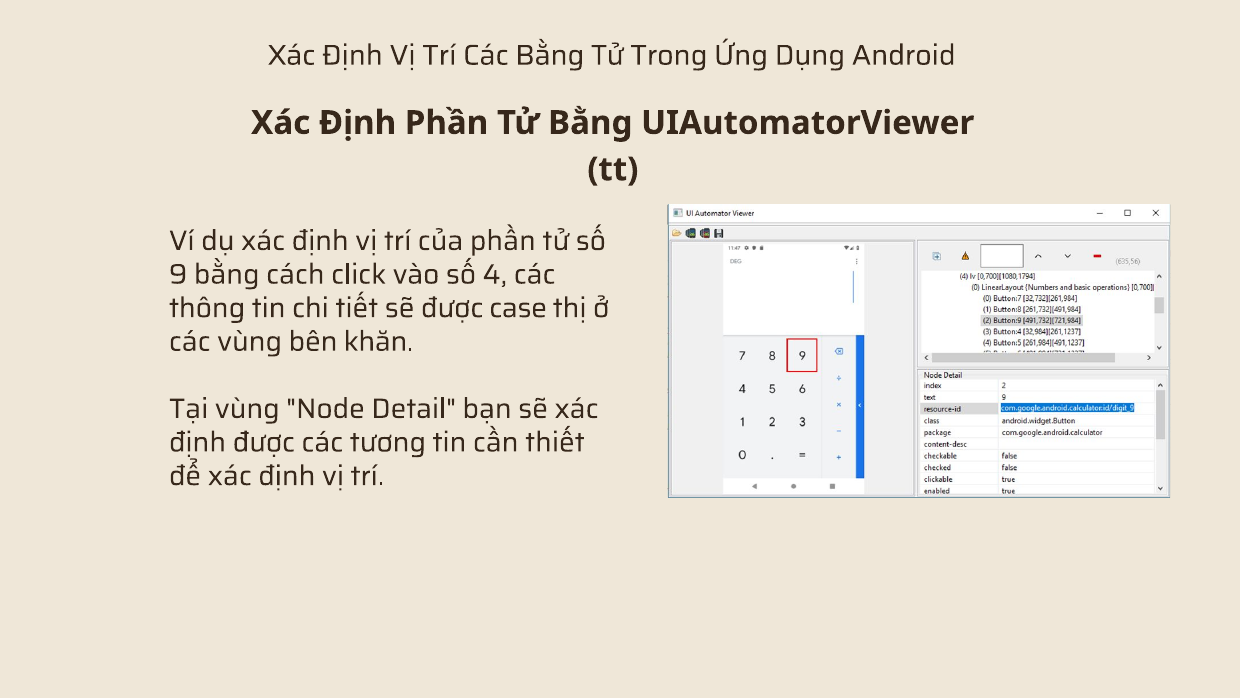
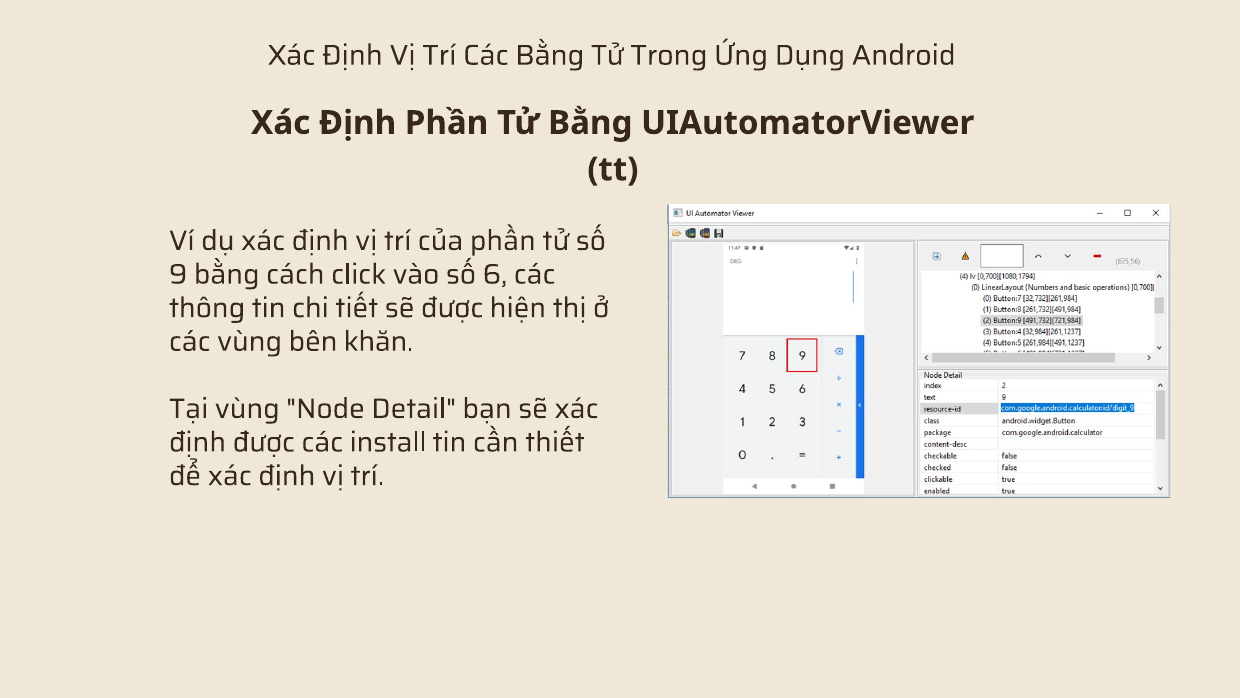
4: 4 -> 6 (495, 274)
case: case -> hiện (518, 308)
tương: tương -> install (388, 442)
